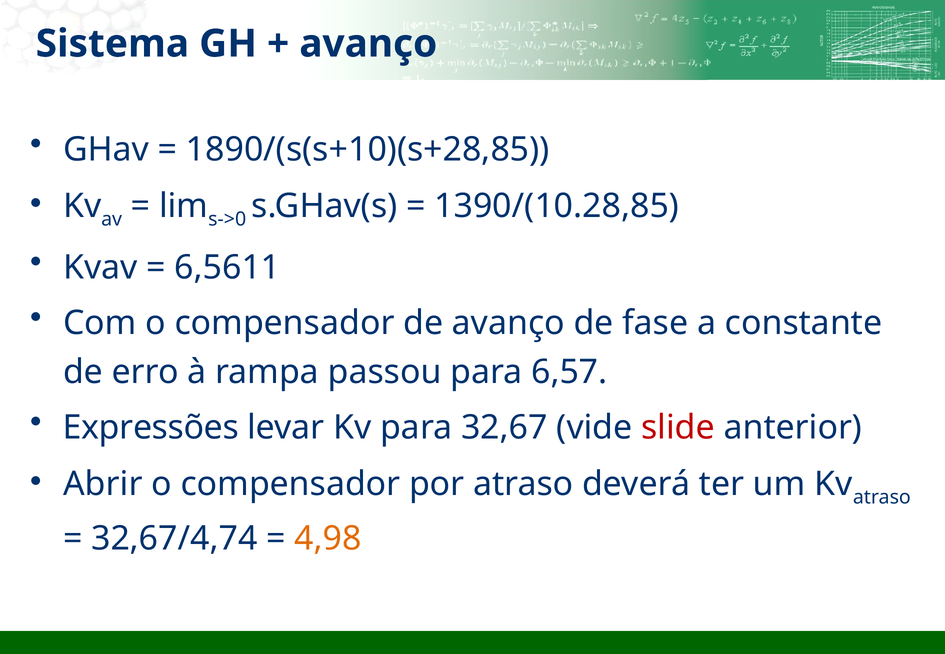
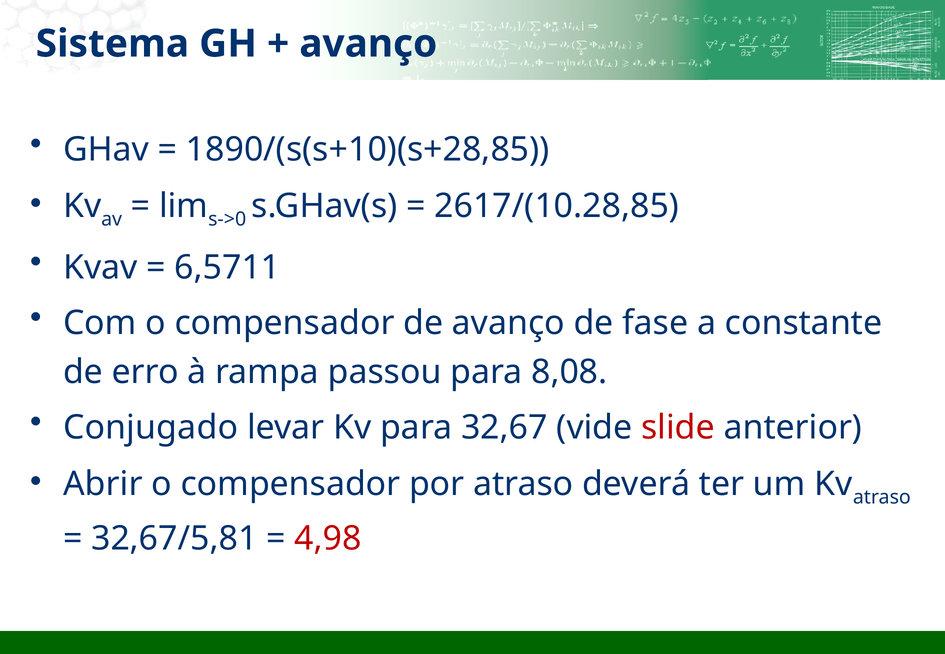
1390/(10.28,85: 1390/(10.28,85 -> 2617/(10.28,85 (557, 206)
6,5611: 6,5611 -> 6,5711 (227, 267)
6,57: 6,57 -> 8,08 (569, 372)
Expressões: Expressões -> Conjugado (151, 428)
32,67/4,74: 32,67/4,74 -> 32,67/5,81 (174, 539)
4,98 colour: orange -> red (328, 539)
